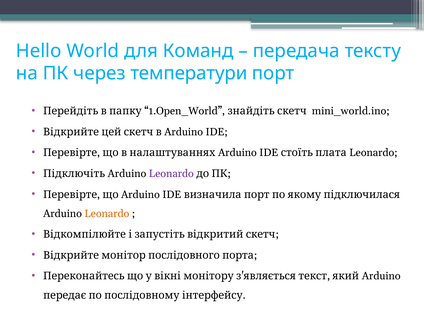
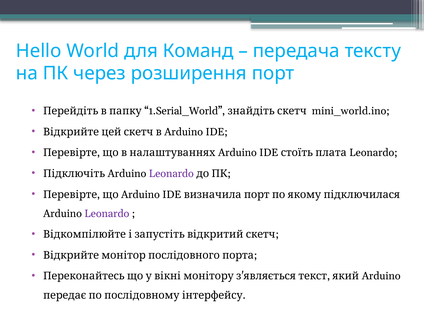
температури: температури -> розширення (189, 73)
1.Open_World: 1.Open_World -> 1.Serial_World (185, 111)
Leonardo colour: orange -> purple (107, 214)
